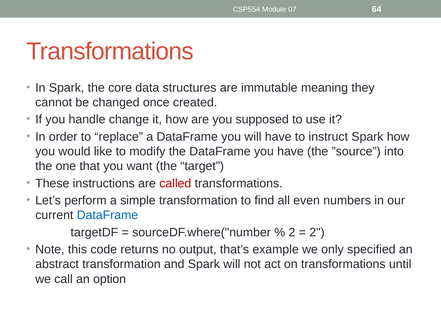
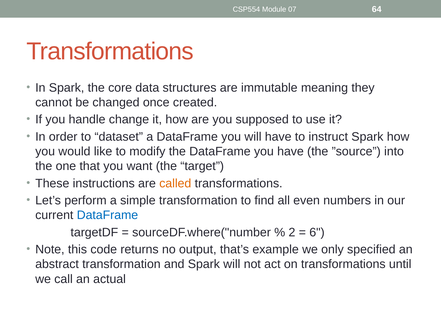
replace: replace -> dataset (119, 137)
called colour: red -> orange (175, 183)
2: 2 -> 6 (317, 232)
option: option -> actual (110, 279)
